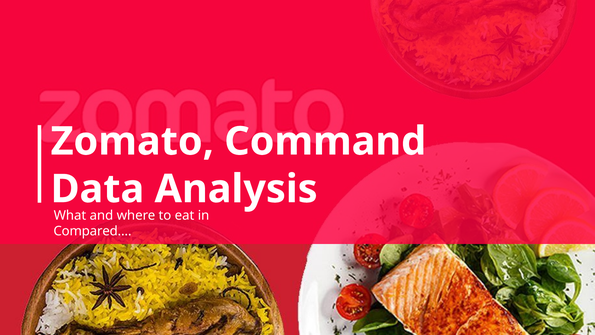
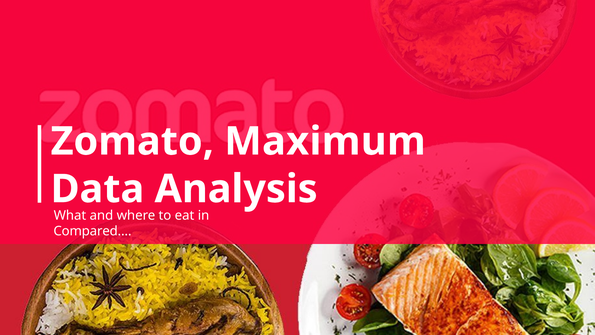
Command: Command -> Maximum (325, 141)
